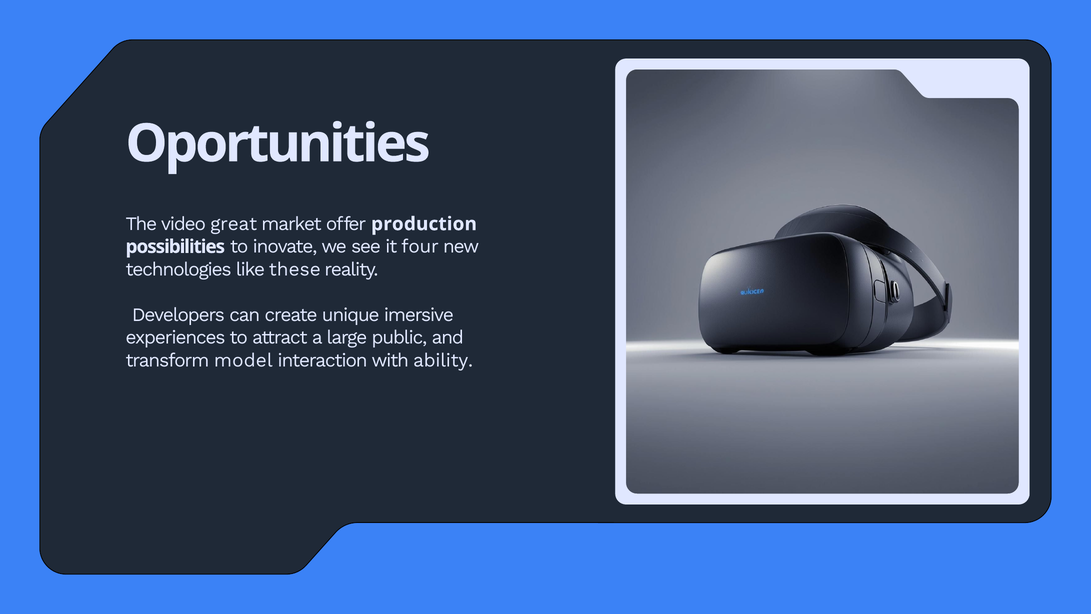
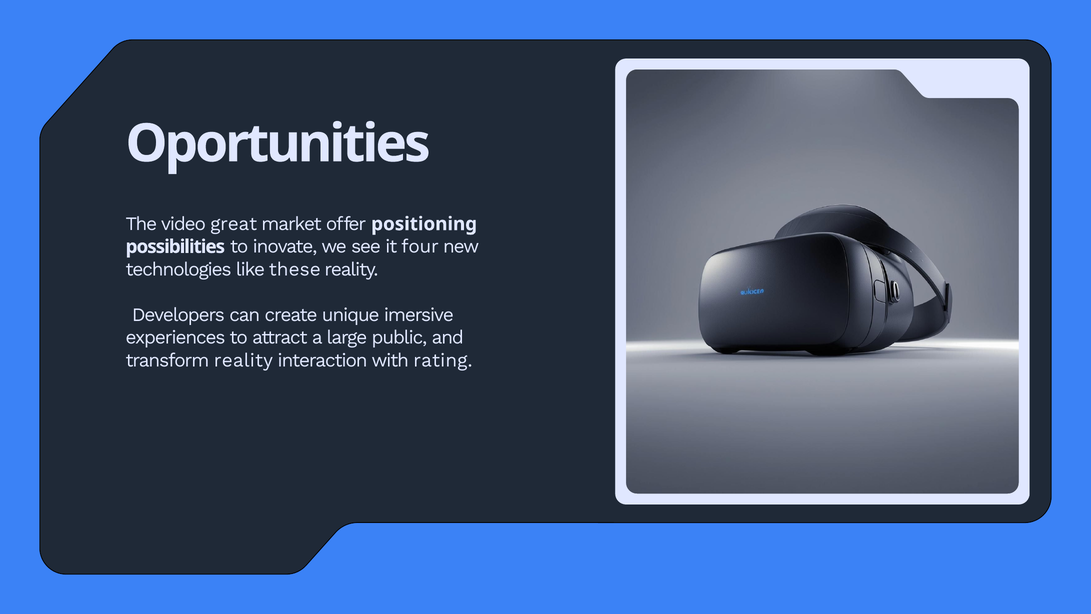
production: production -> positioning (424, 224)
transform model: model -> reality (243, 360)
ability: ability -> rating (443, 360)
